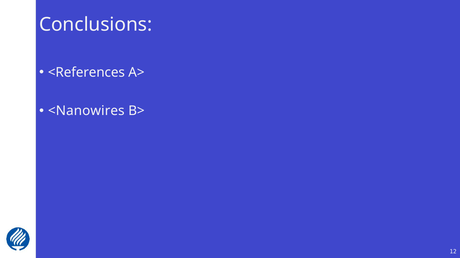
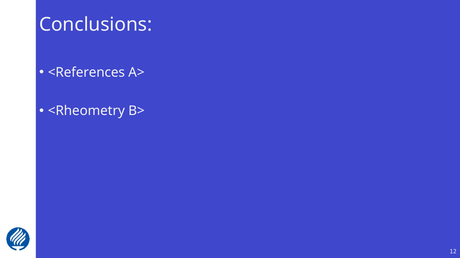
<Nanowires: <Nanowires -> <Rheometry (86, 111)
